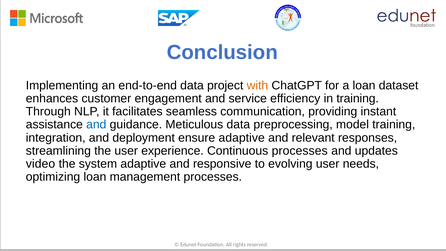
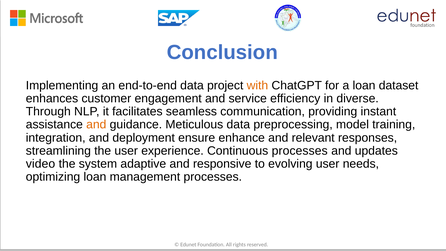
in training: training -> diverse (358, 98)
and colour: blue -> orange (96, 125)
ensure adaptive: adaptive -> enhance (242, 138)
